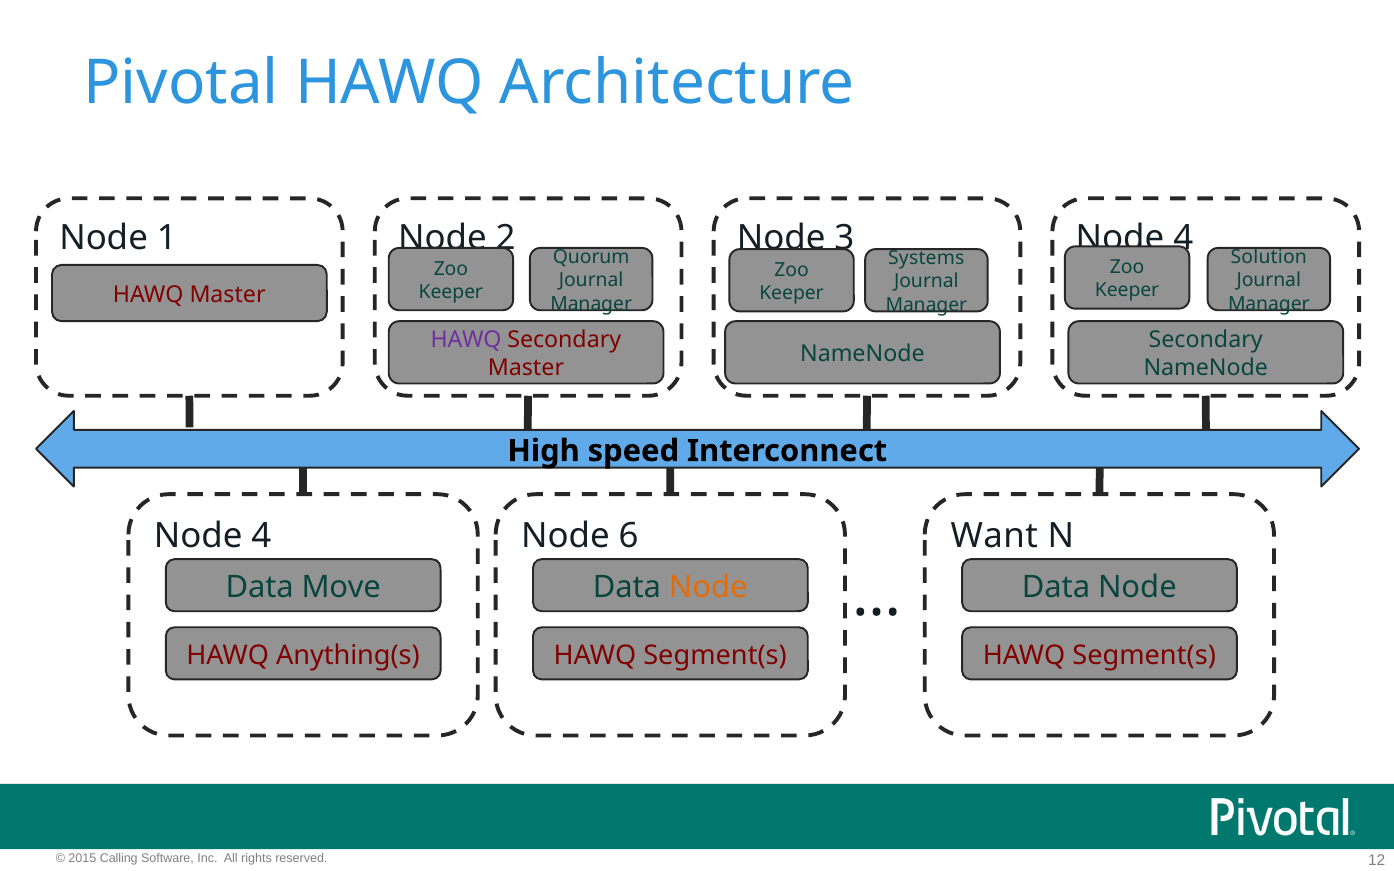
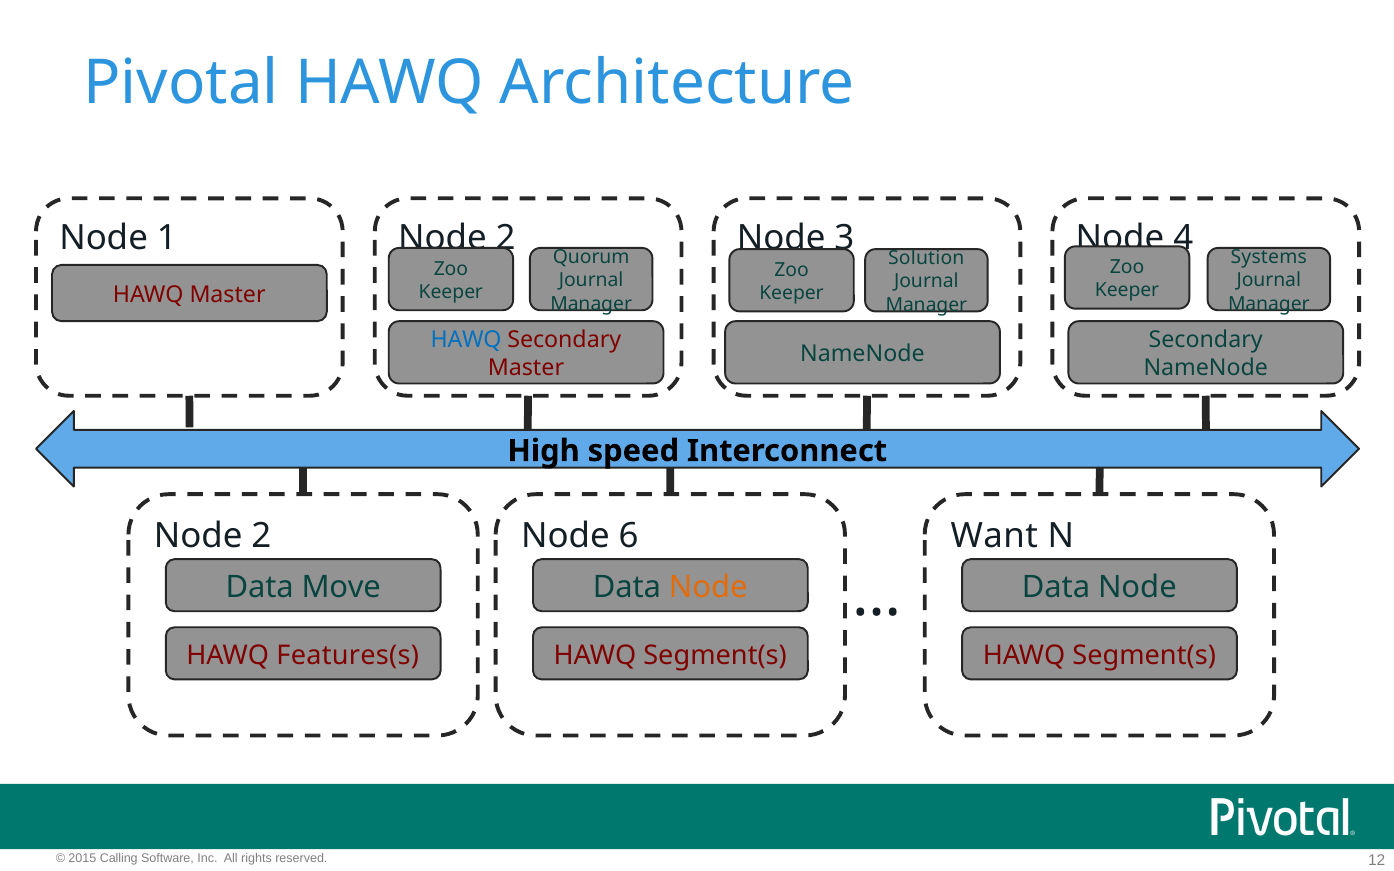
Solution: Solution -> Systems (1269, 257)
Systems: Systems -> Solution (926, 258)
HAWQ colour: purple -> blue (466, 340)
4: 4 -> 2 (261, 536)
Anything(s: Anything(s -> Features(s (348, 655)
